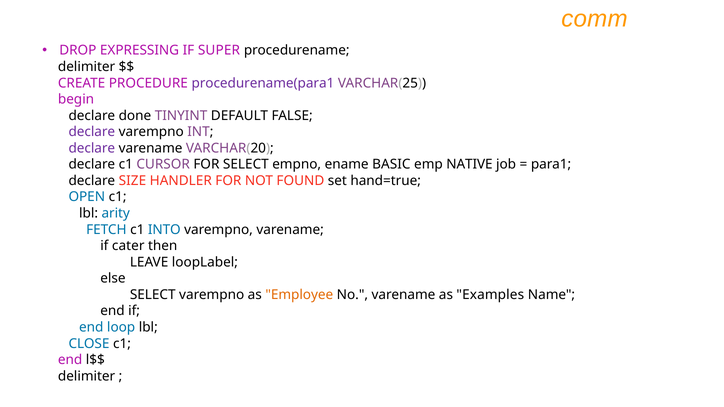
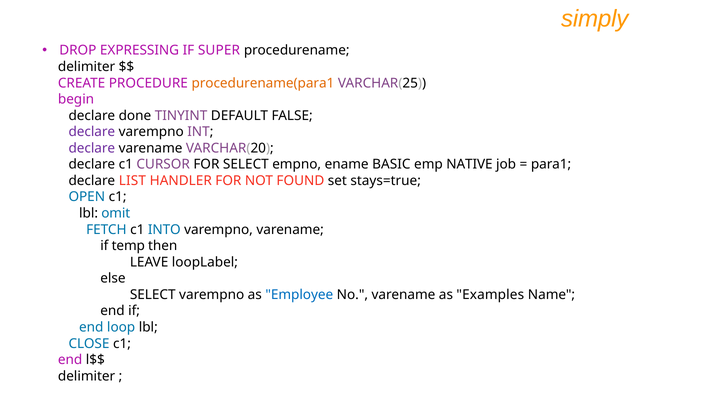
comm: comm -> simply (595, 19)
procedurename(para1 colour: purple -> orange (263, 83)
SIZE: SIZE -> LIST (132, 181)
hand=true: hand=true -> stays=true (386, 181)
arity: arity -> omit (116, 213)
cater: cater -> temp (128, 246)
Employee colour: orange -> blue (299, 295)
